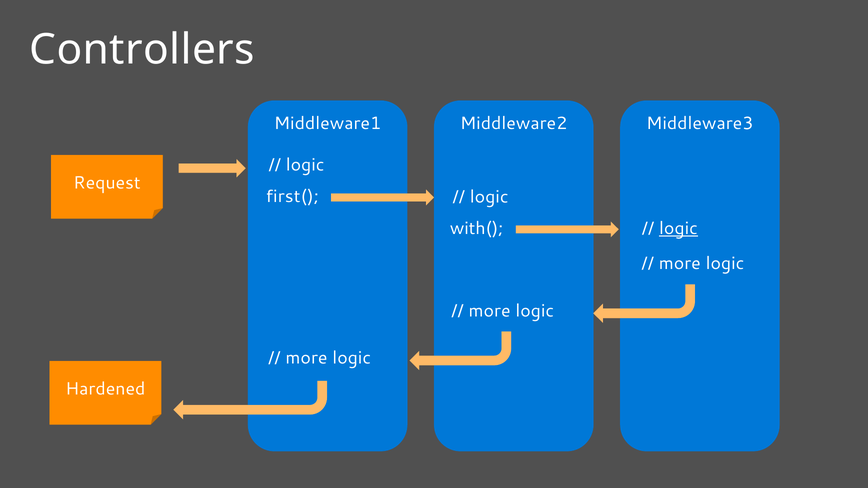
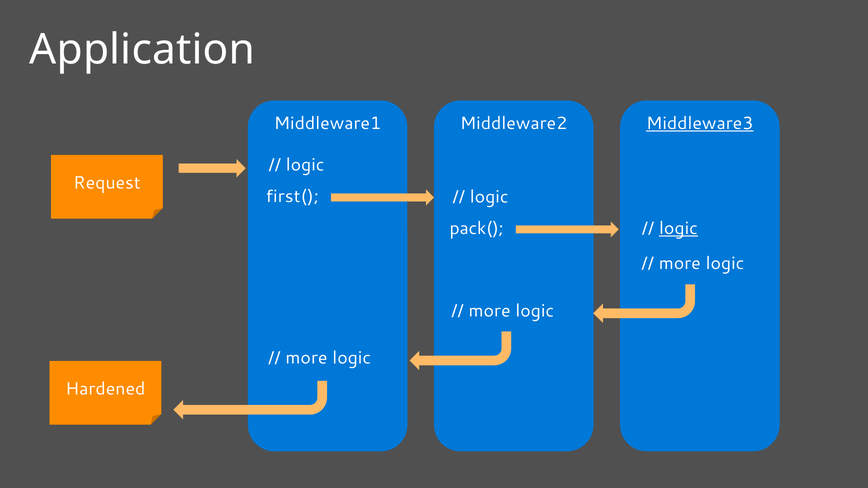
Controllers: Controllers -> Application (142, 50)
Middleware3 underline: none -> present (700, 123)
with(: with( -> pack( (477, 228)
